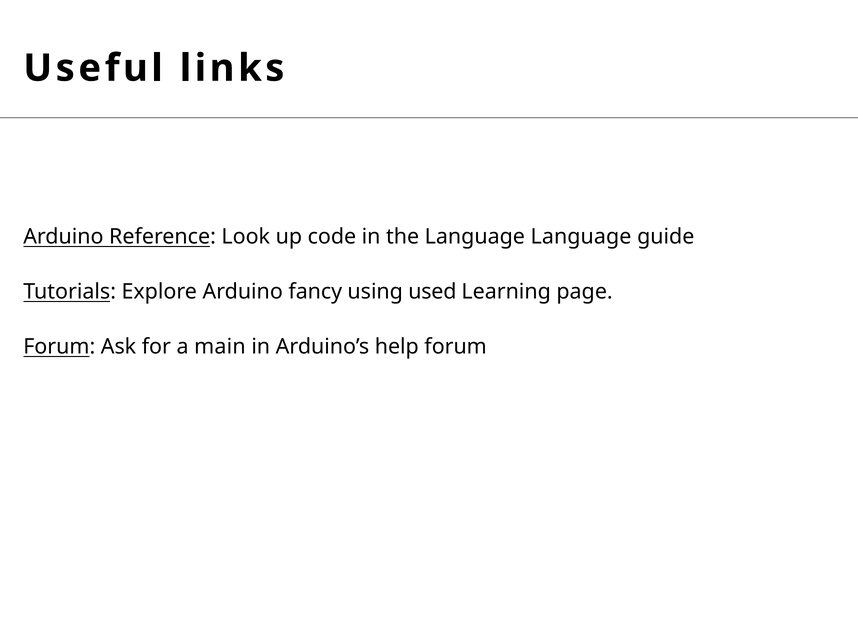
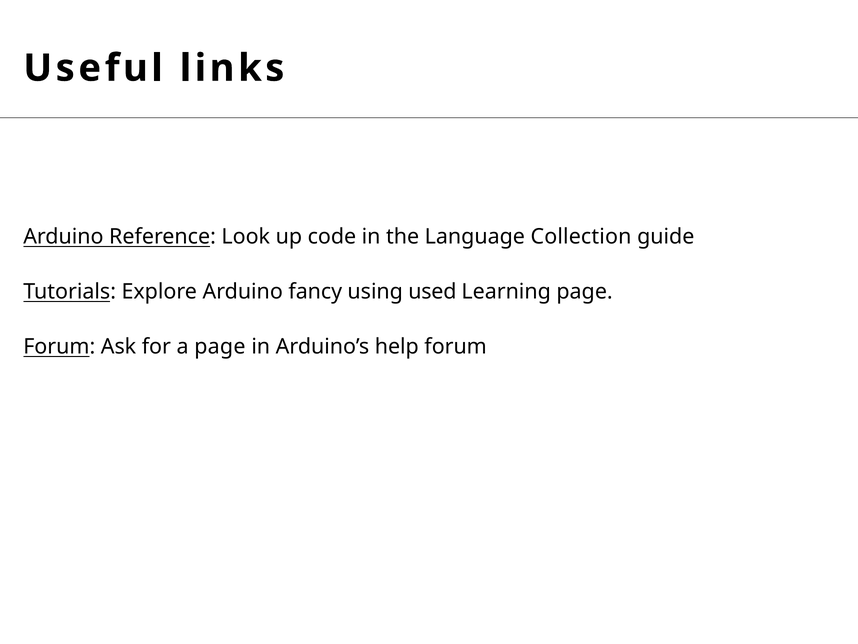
Language Language: Language -> Collection (581, 237)
a main: main -> page (220, 346)
